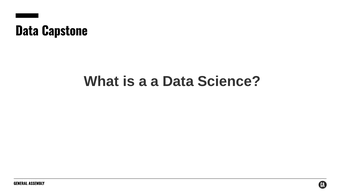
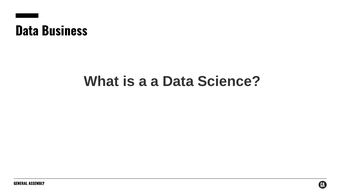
Capstone: Capstone -> Business (65, 31)
